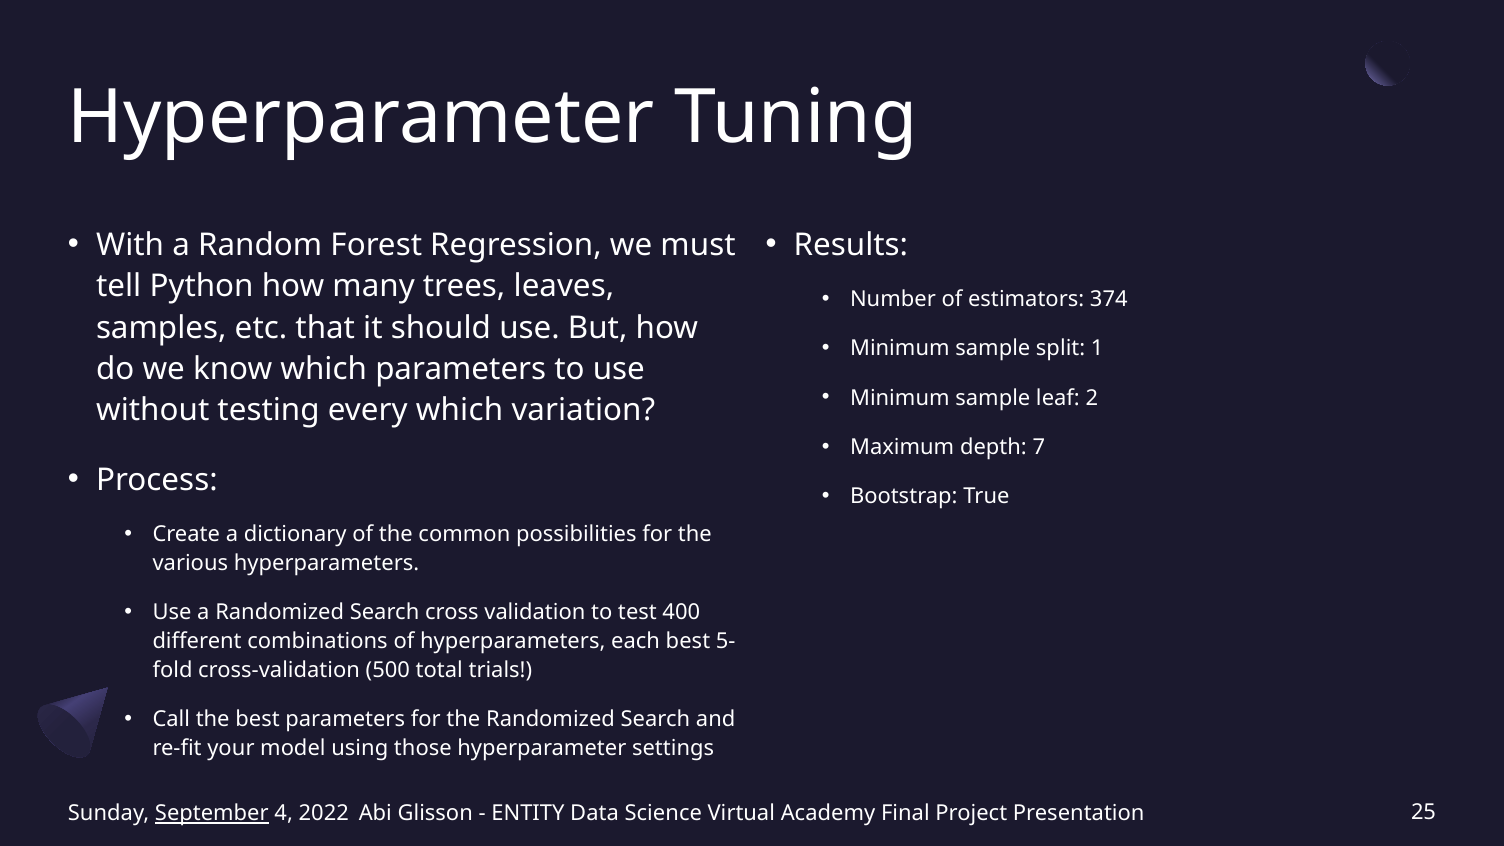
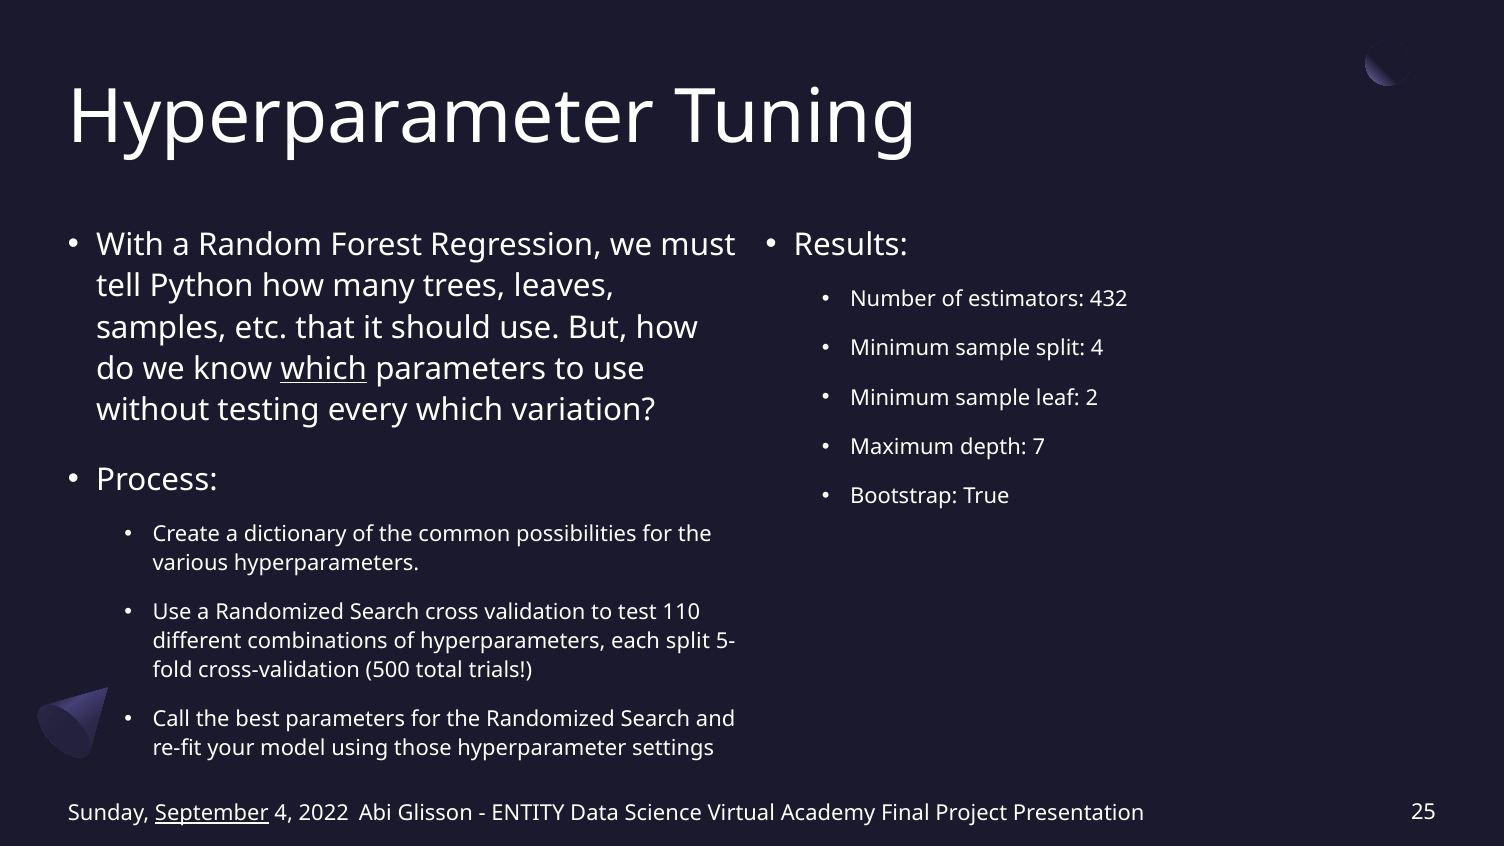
374: 374 -> 432 (1109, 299)
split 1: 1 -> 4 (1097, 349)
which underline: none -> present (324, 369)
400: 400 -> 110 (681, 612)
each best: best -> split (688, 641)
